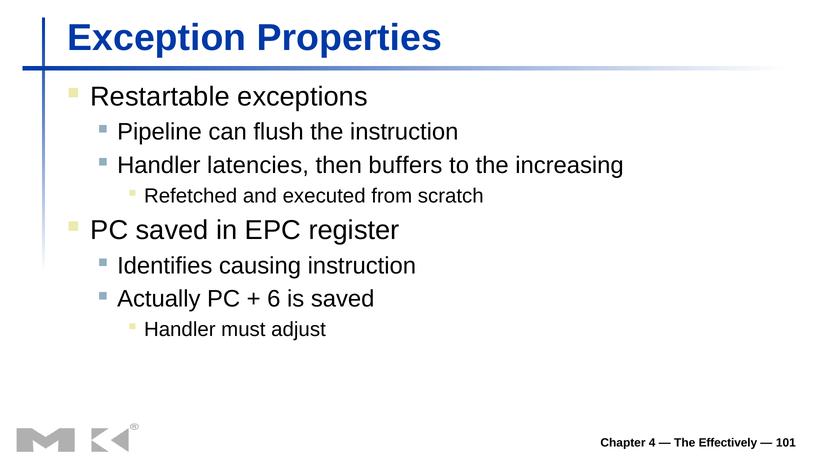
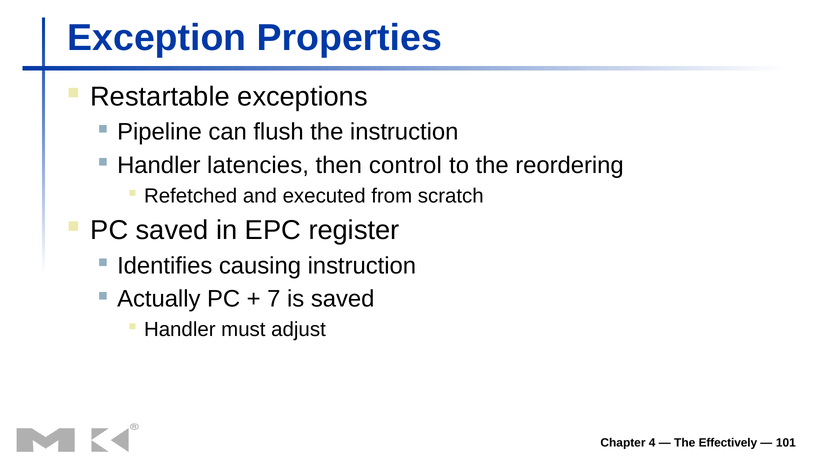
buffers: buffers -> control (405, 165)
increasing: increasing -> reordering (570, 165)
6: 6 -> 7 (274, 299)
